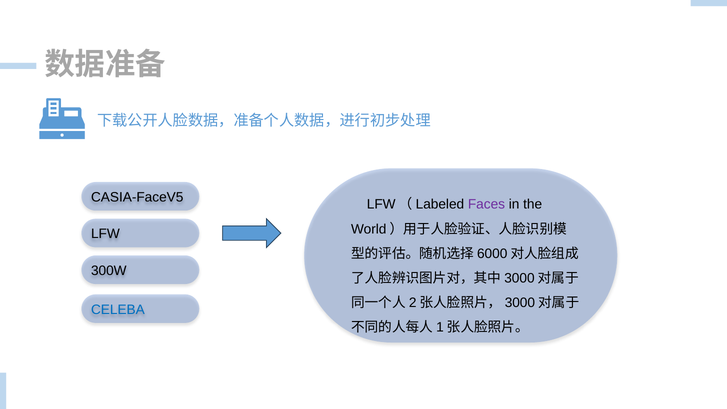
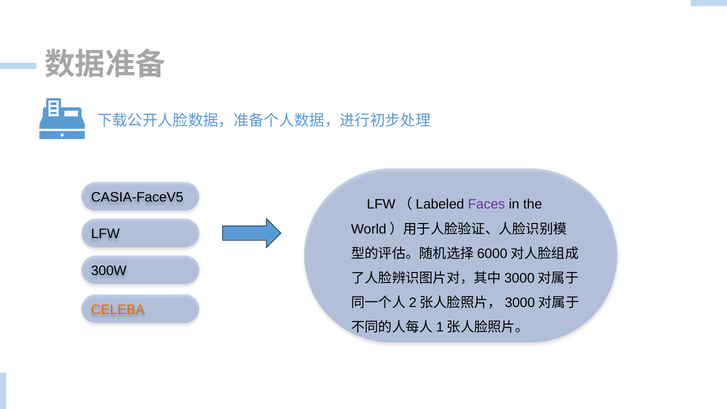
CELEBA colour: blue -> orange (118, 310)
